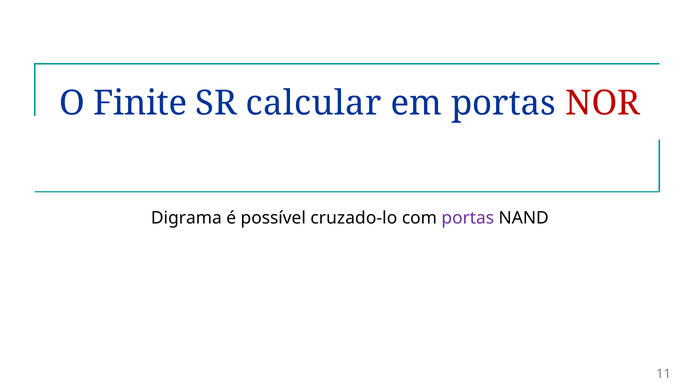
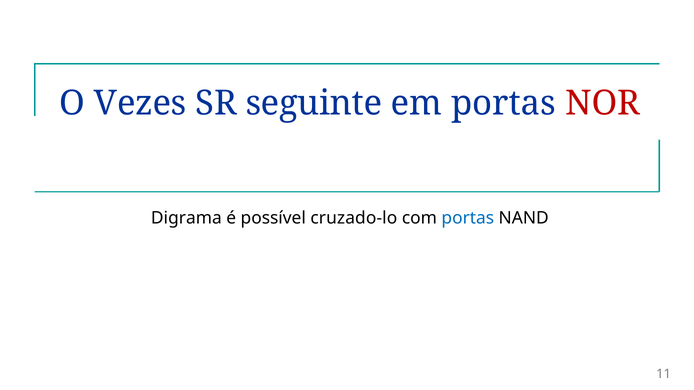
Finite: Finite -> Vezes (140, 103)
calcular: calcular -> seguinte (314, 103)
portas colour: purple -> blue (468, 218)
